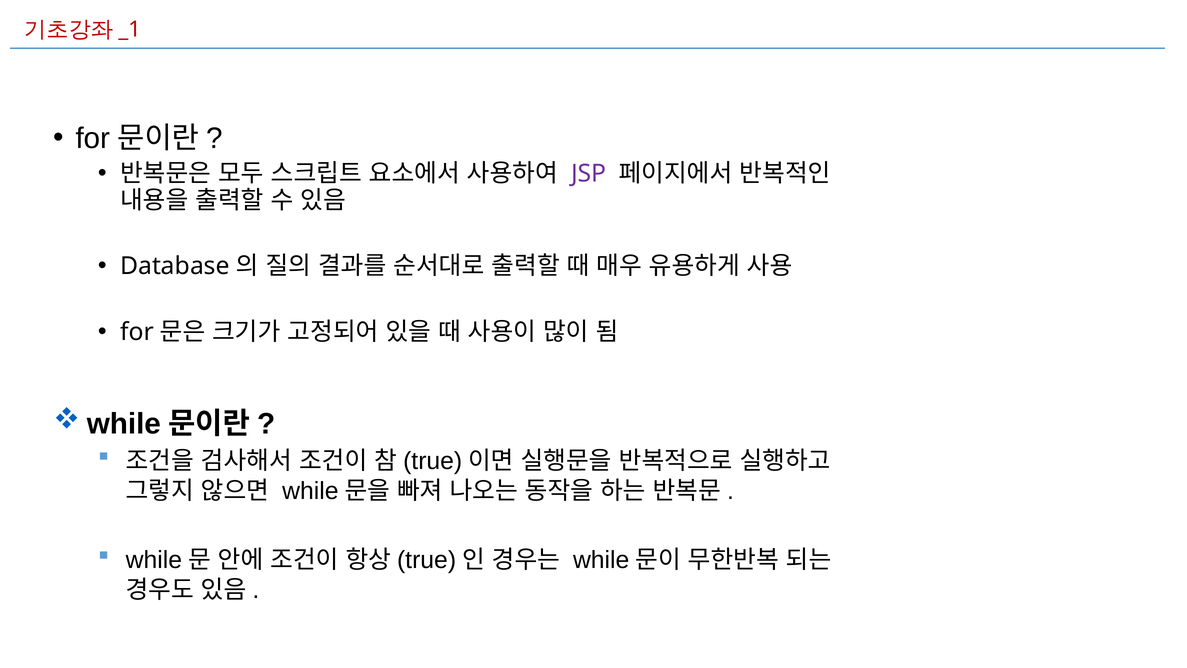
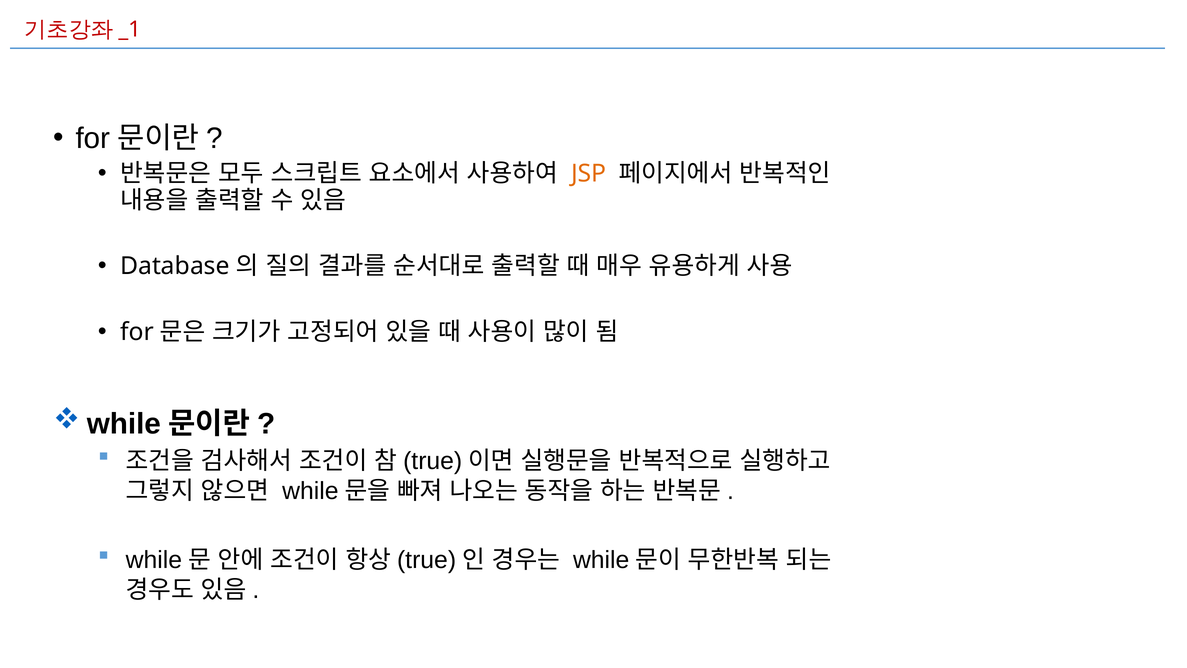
JSP colour: purple -> orange (589, 174)
